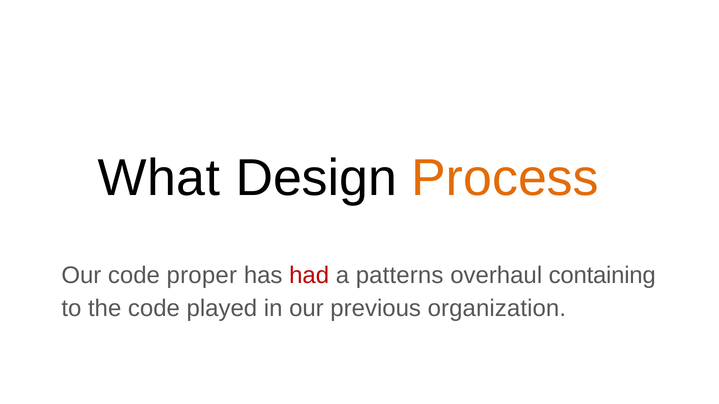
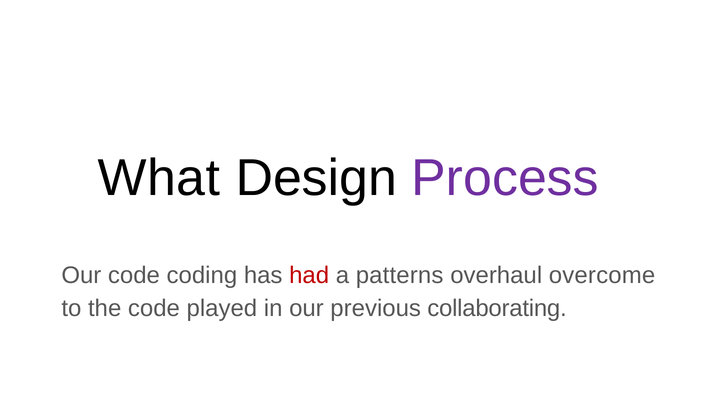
Process colour: orange -> purple (505, 178)
proper: proper -> coding (202, 276)
containing: containing -> overcome (602, 276)
organization: organization -> collaborating (497, 309)
